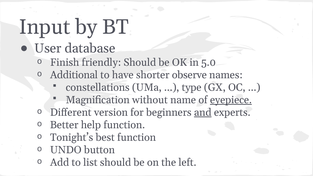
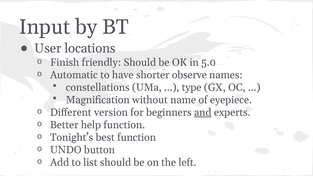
database: database -> locations (90, 48)
Additional: Additional -> Automatic (74, 75)
eyepiece underline: present -> none (231, 100)
